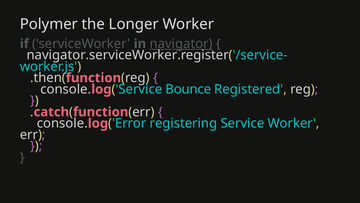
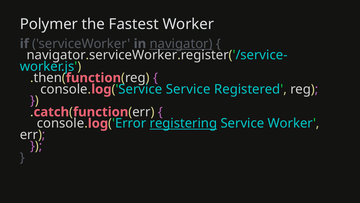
Longer: Longer -> Fastest (134, 24)
Service Bounce: Bounce -> Service (188, 89)
registering underline: none -> present (183, 123)
